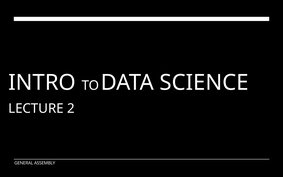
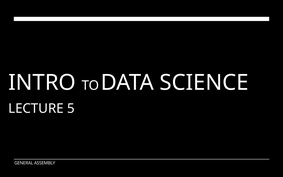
2: 2 -> 5 (71, 108)
